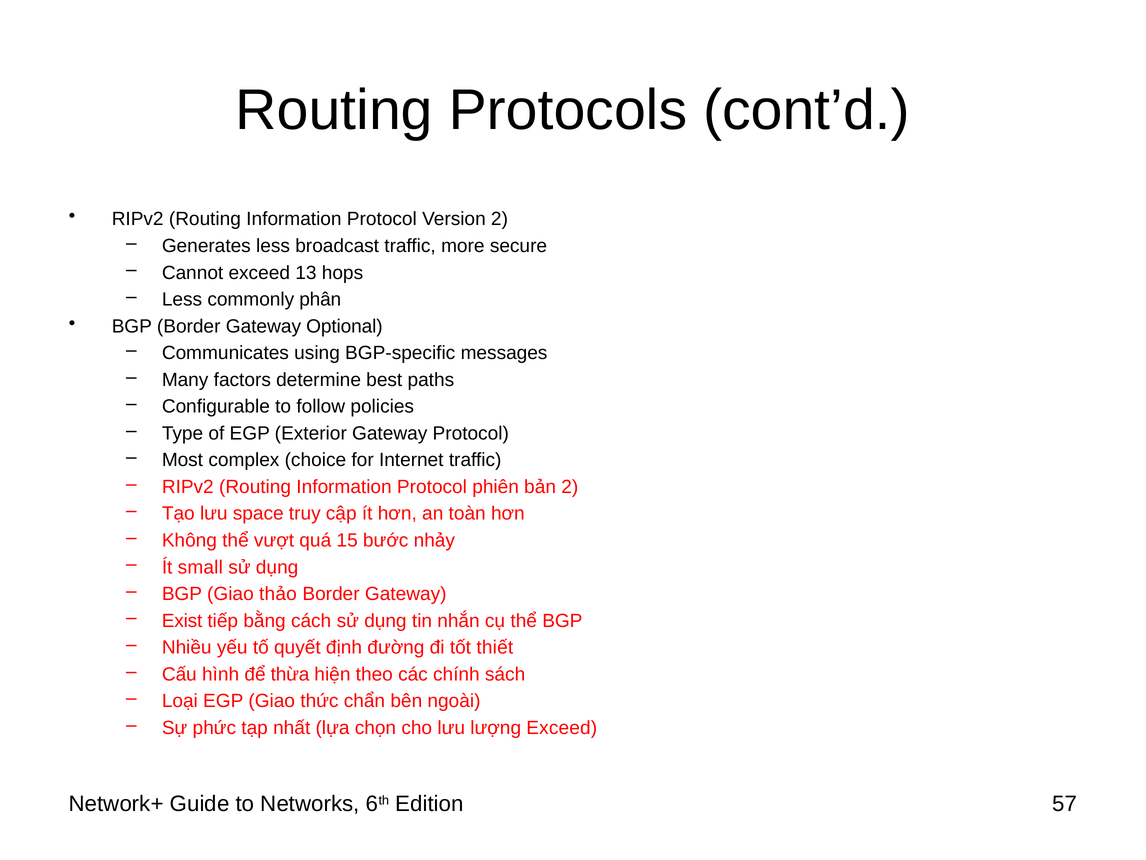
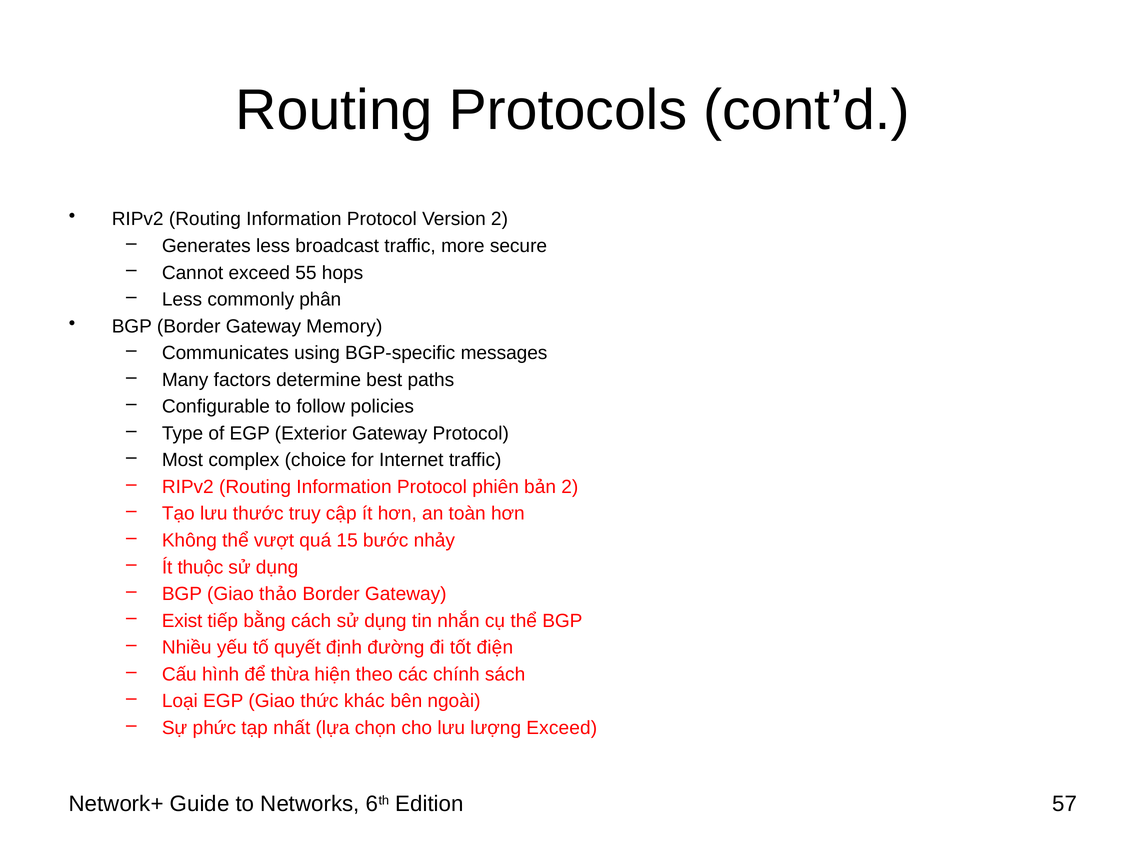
13: 13 -> 55 (306, 273)
Optional: Optional -> Memory (344, 326)
space: space -> thước (258, 513)
small: small -> thuộc (200, 567)
thiết: thiết -> điện (495, 647)
chẩn: chẩn -> khác (364, 701)
